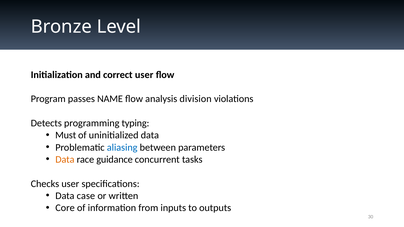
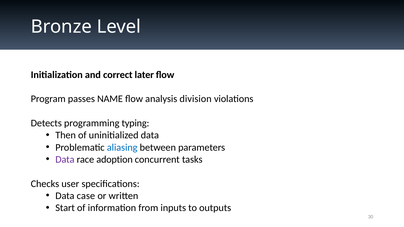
correct user: user -> later (144, 75)
Must: Must -> Then (66, 135)
Data colour: orange -> purple (65, 160)
guidance: guidance -> adoption (115, 160)
Core: Core -> Start (65, 208)
